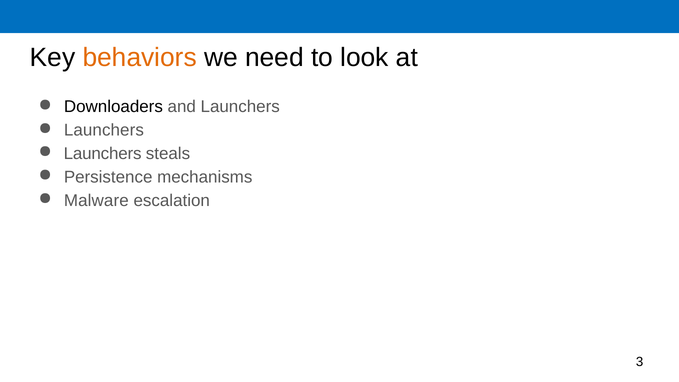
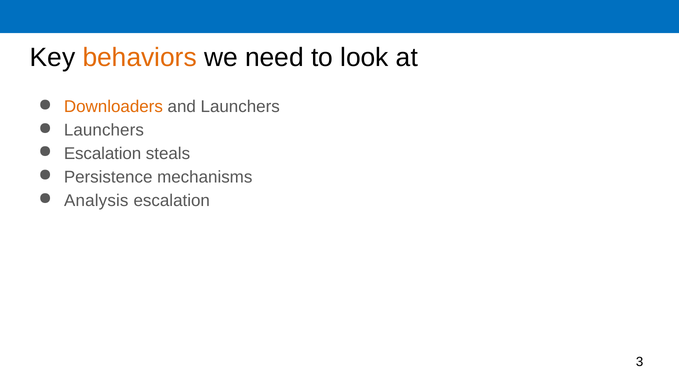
Downloaders colour: black -> orange (113, 107)
Launchers: Launchers -> Escalation (103, 154)
Malware: Malware -> Analysis (96, 200)
